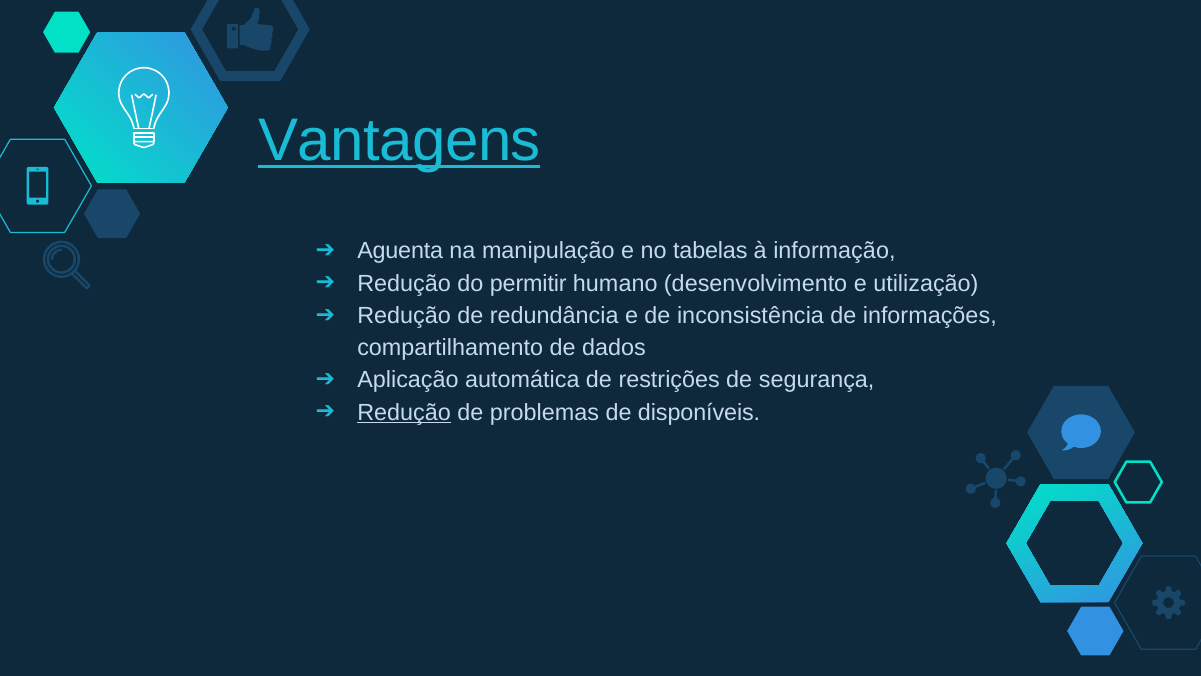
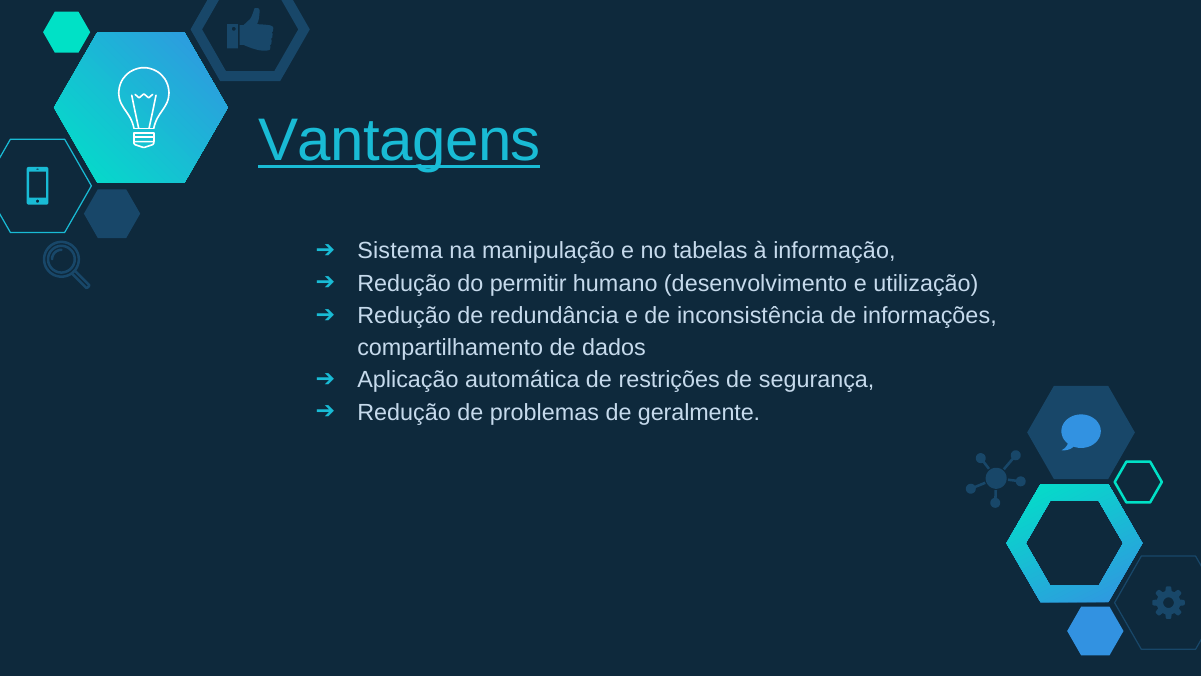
Aguenta: Aguenta -> Sistema (400, 251)
Redução underline: present -> none (404, 412)
disponíveis: disponíveis -> geralmente (699, 412)
